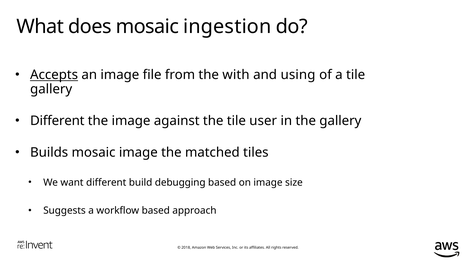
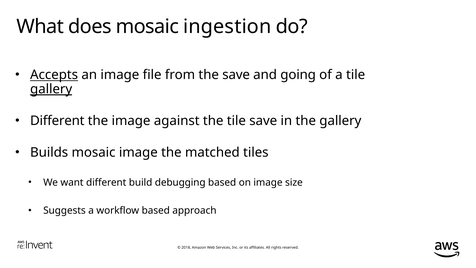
the with: with -> save (236, 75)
using: using -> going (298, 75)
gallery underline: none -> present (51, 89)
tile user: user -> save (263, 121)
